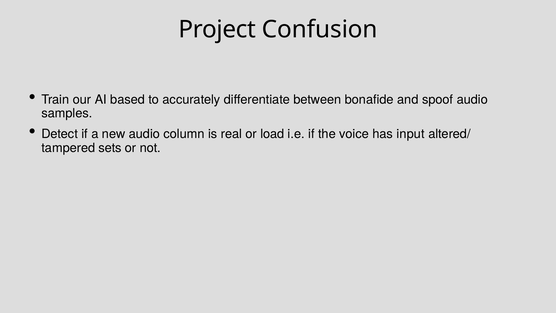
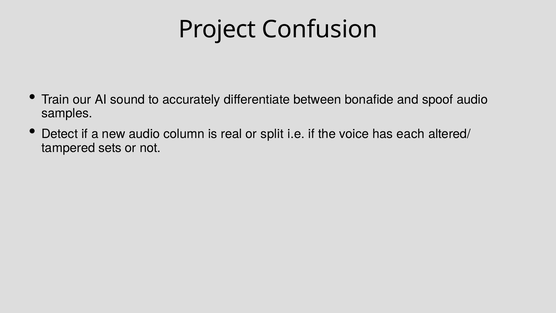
based: based -> sound (128, 99)
load: load -> split (272, 134)
input: input -> each (411, 134)
